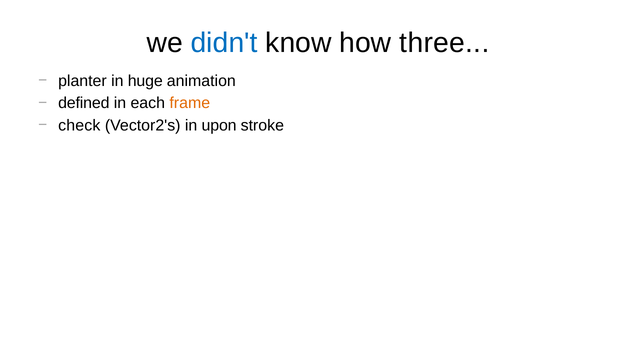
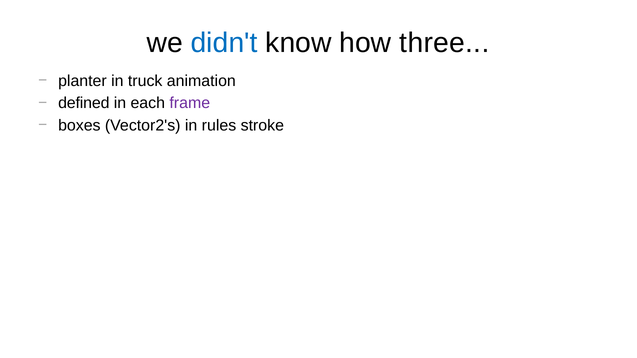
huge: huge -> truck (145, 81)
frame colour: orange -> purple (190, 103)
check: check -> boxes (79, 126)
upon: upon -> rules (219, 126)
